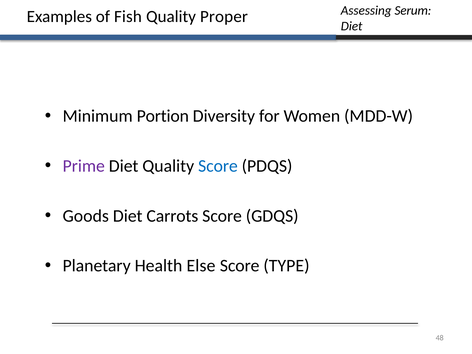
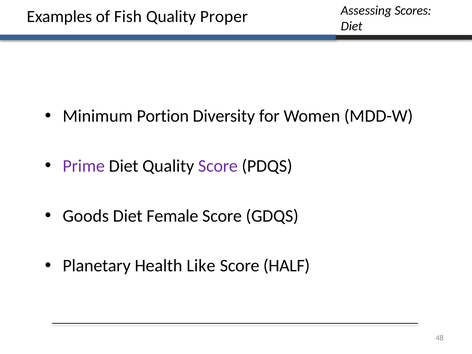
Serum: Serum -> Scores (413, 10)
Score colour: blue -> purple (218, 166)
Carrots: Carrots -> Female (172, 216)
Else: Else -> Like (201, 266)
TYPE: TYPE -> HALF (287, 266)
